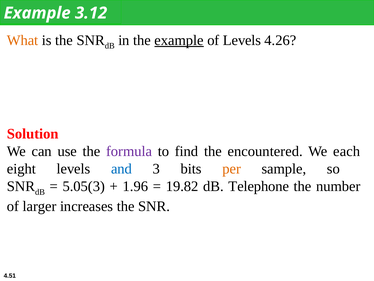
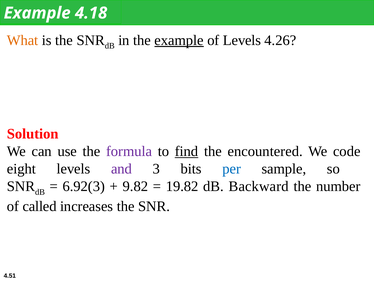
3.12: 3.12 -> 4.18 (91, 13)
find underline: none -> present (187, 151)
each: each -> code (347, 151)
and colour: blue -> purple (122, 169)
per colour: orange -> blue (232, 169)
5.05(3: 5.05(3 -> 6.92(3 (84, 186)
1.96: 1.96 -> 9.82 (135, 186)
Telephone: Telephone -> Backward (259, 186)
larger: larger -> called (40, 206)
